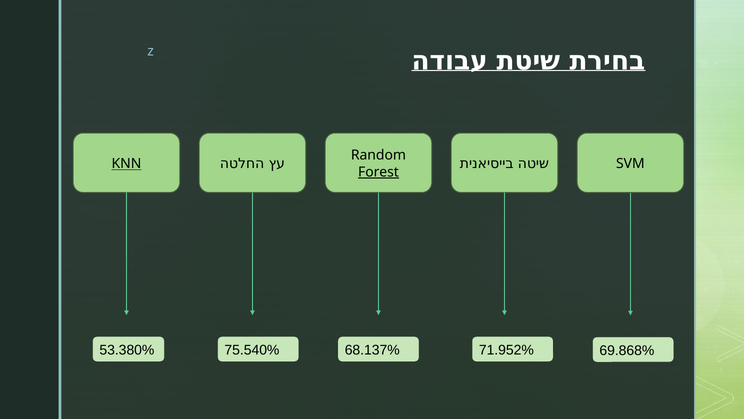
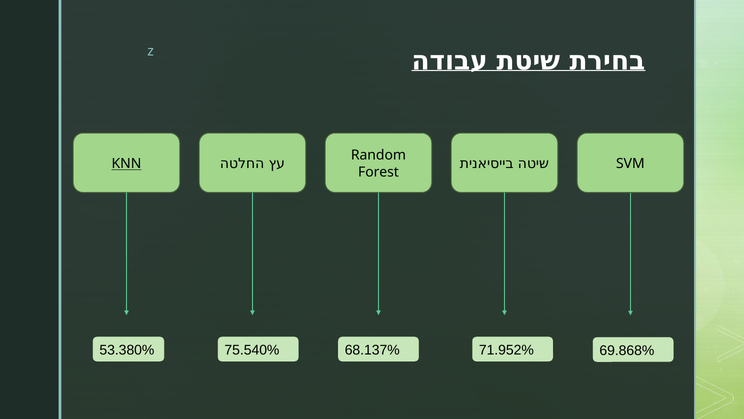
Forest underline: present -> none (378, 172)
